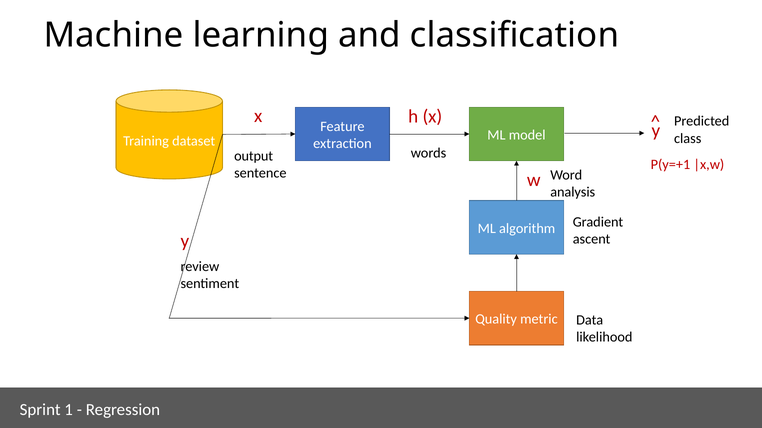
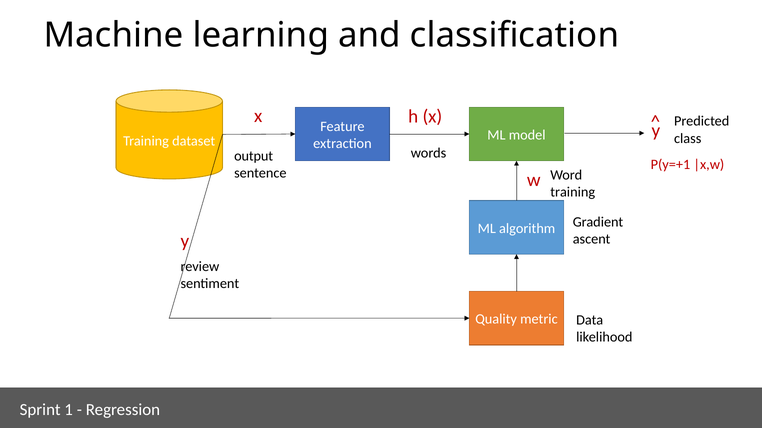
analysis: analysis -> training (573, 192)
